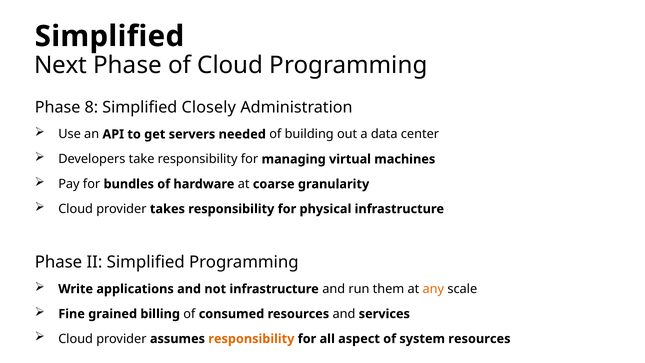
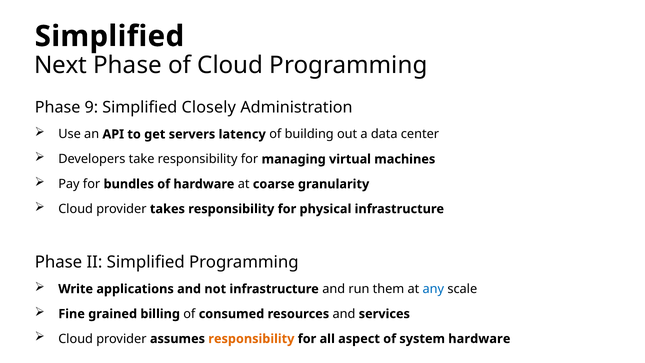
8: 8 -> 9 (91, 108)
needed: needed -> latency (242, 134)
any colour: orange -> blue (433, 289)
system resources: resources -> hardware (479, 339)
